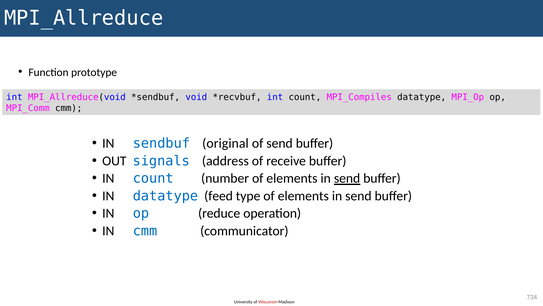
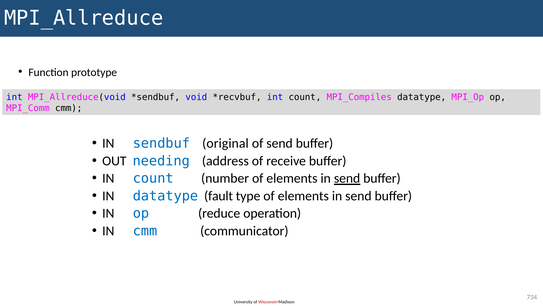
signals: signals -> needing (161, 161)
feed: feed -> fault (219, 196)
